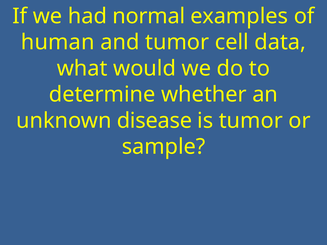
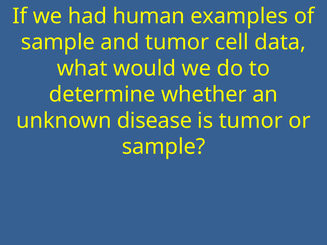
normal: normal -> human (149, 16)
human: human -> sample (58, 42)
